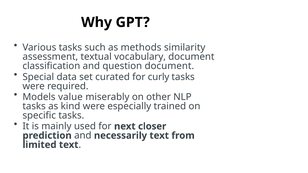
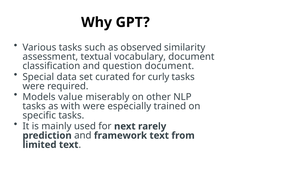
methods: methods -> observed (141, 48)
kind: kind -> with (70, 106)
closer: closer -> rarely (152, 126)
necessarily: necessarily -> framework (120, 136)
